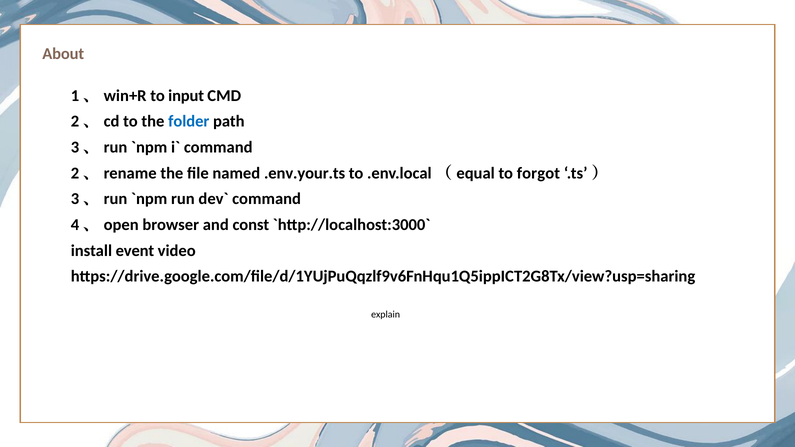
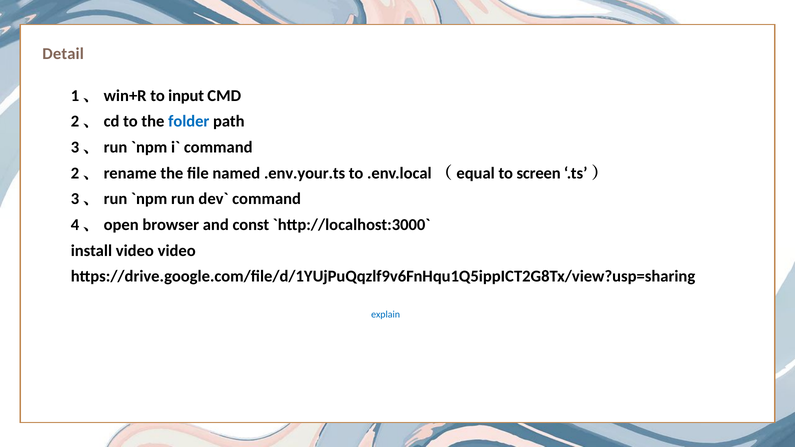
About: About -> Detail (63, 54)
forgot: forgot -> screen (539, 173)
install event: event -> video (135, 251)
explain colour: black -> blue (386, 315)
